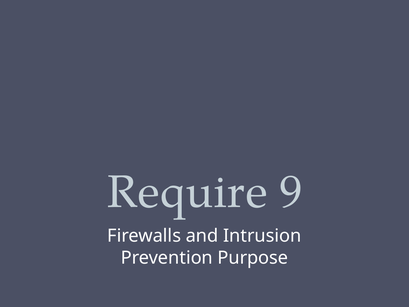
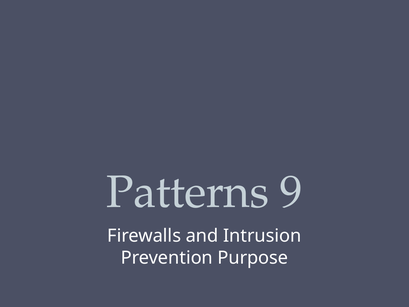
Require: Require -> Patterns (188, 192)
